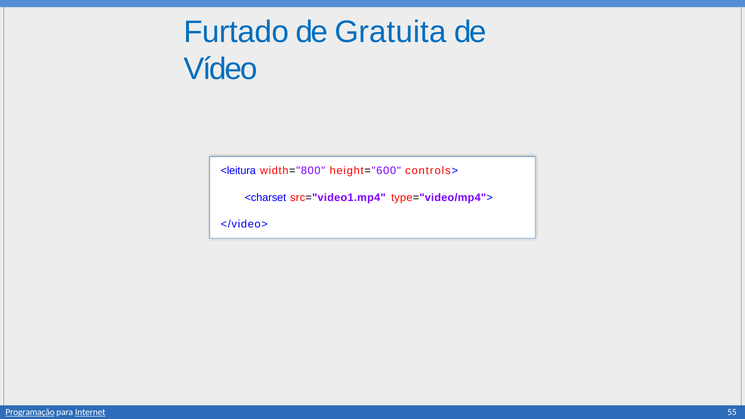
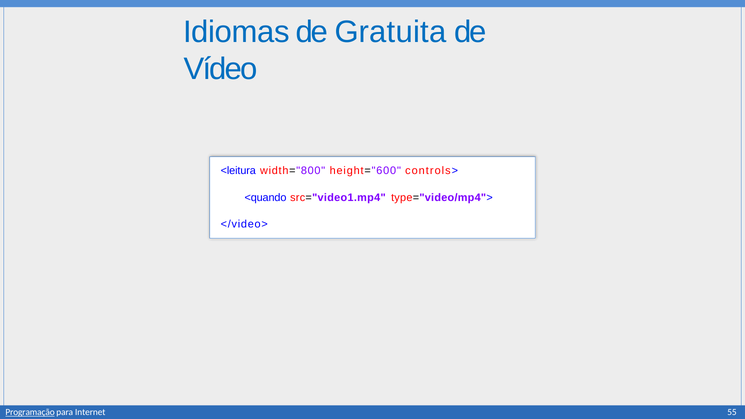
Furtado: Furtado -> Idiomas (236, 32)
<charset: <charset -> <quando (265, 198)
Internet underline: present -> none (90, 412)
